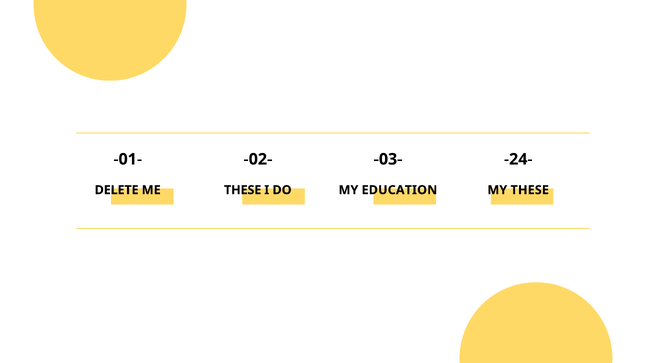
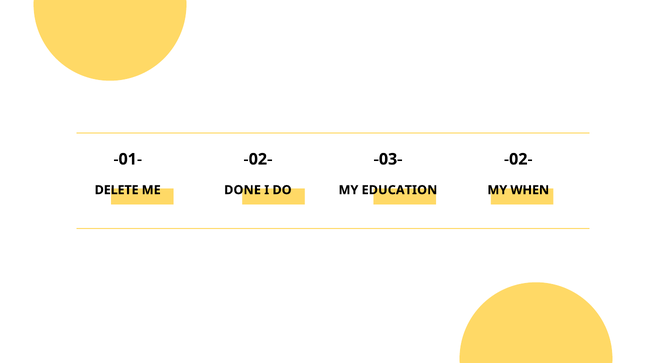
-03- -24-: -24- -> -02- (518, 159)
ME THESE: THESE -> DONE (243, 190)
MY THESE: THESE -> WHEN (530, 190)
